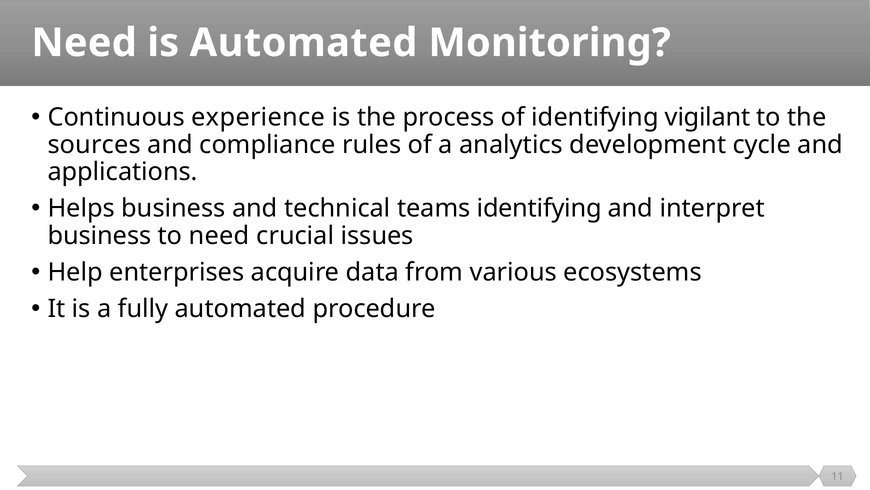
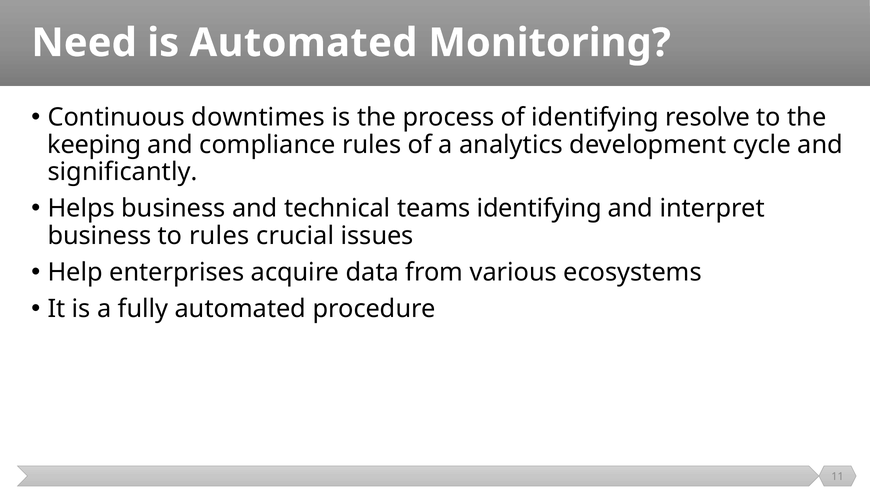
experience: experience -> downtimes (258, 117)
vigilant: vigilant -> resolve (708, 117)
sources: sources -> keeping (94, 145)
applications: applications -> significantly (123, 172)
to need: need -> rules (219, 236)
